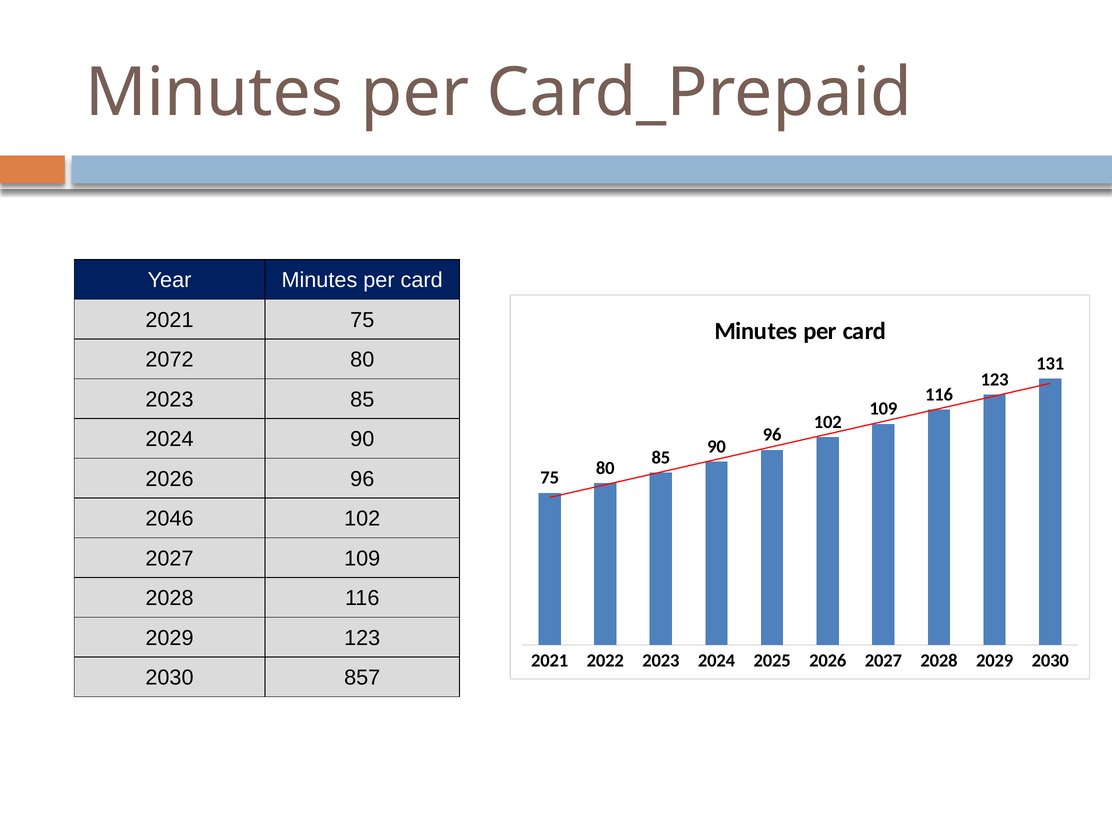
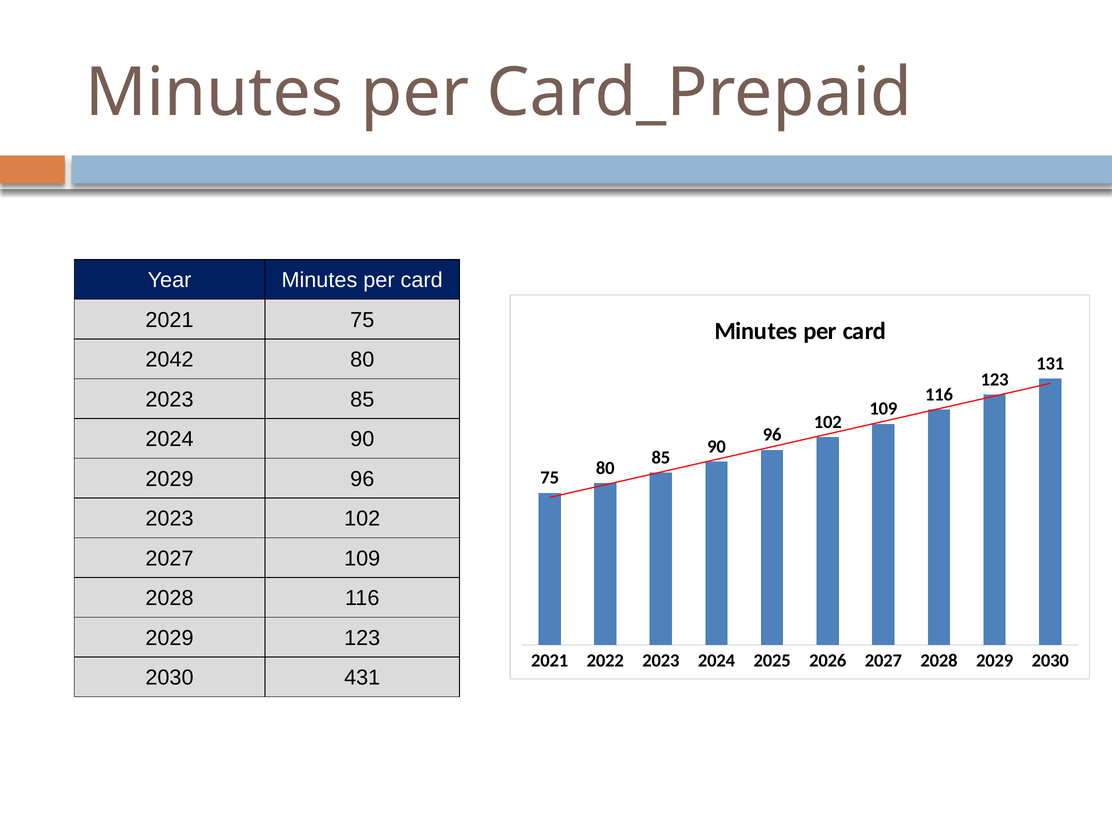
2072: 2072 -> 2042 (170, 360)
2026: 2026 -> 2029 (170, 479)
2046: 2046 -> 2023 (170, 519)
857: 857 -> 431 (362, 678)
